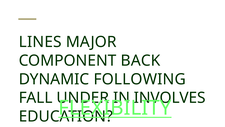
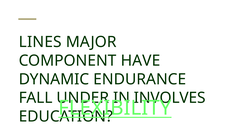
BACK: BACK -> HAVE (141, 60)
FOLLOWING: FOLLOWING -> ENDURANCE (140, 79)
